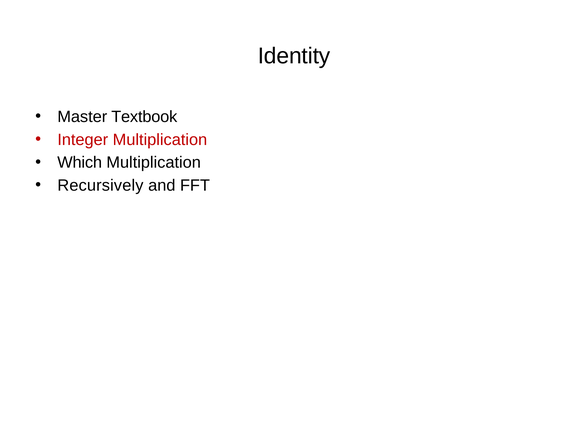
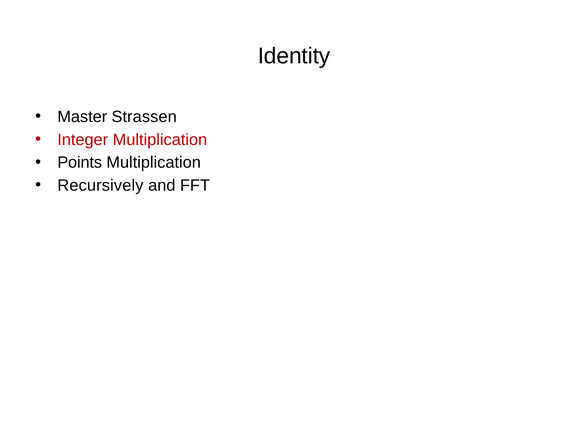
Textbook: Textbook -> Strassen (144, 117)
Which: Which -> Points (80, 163)
